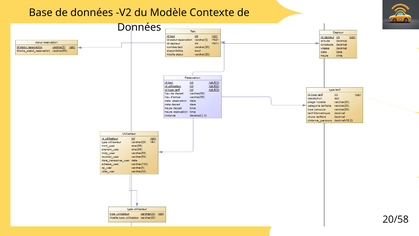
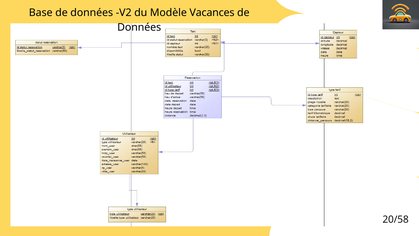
Contexte: Contexte -> Vacances (212, 13)
